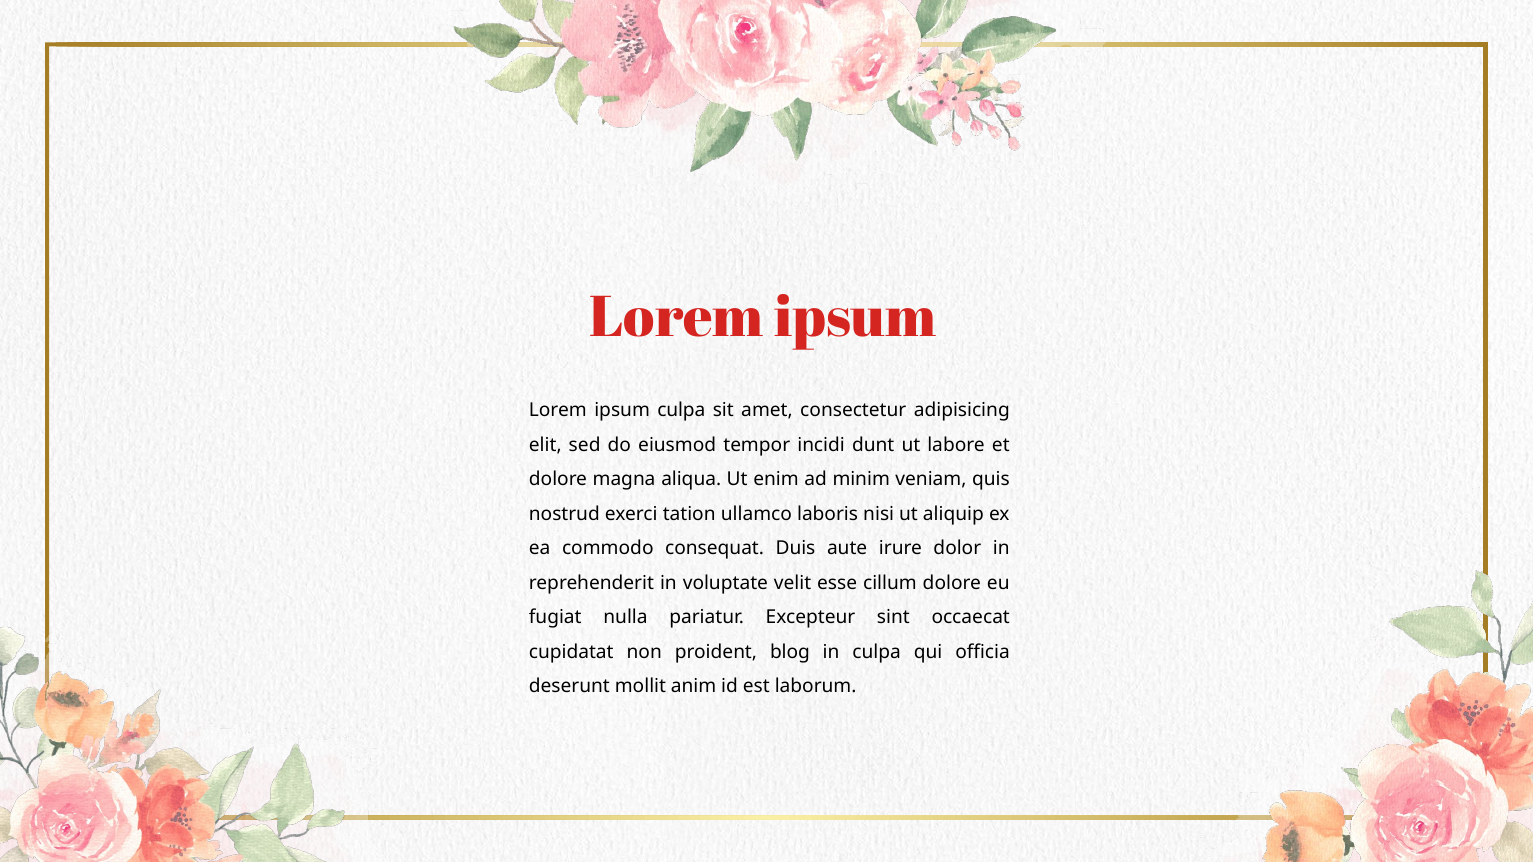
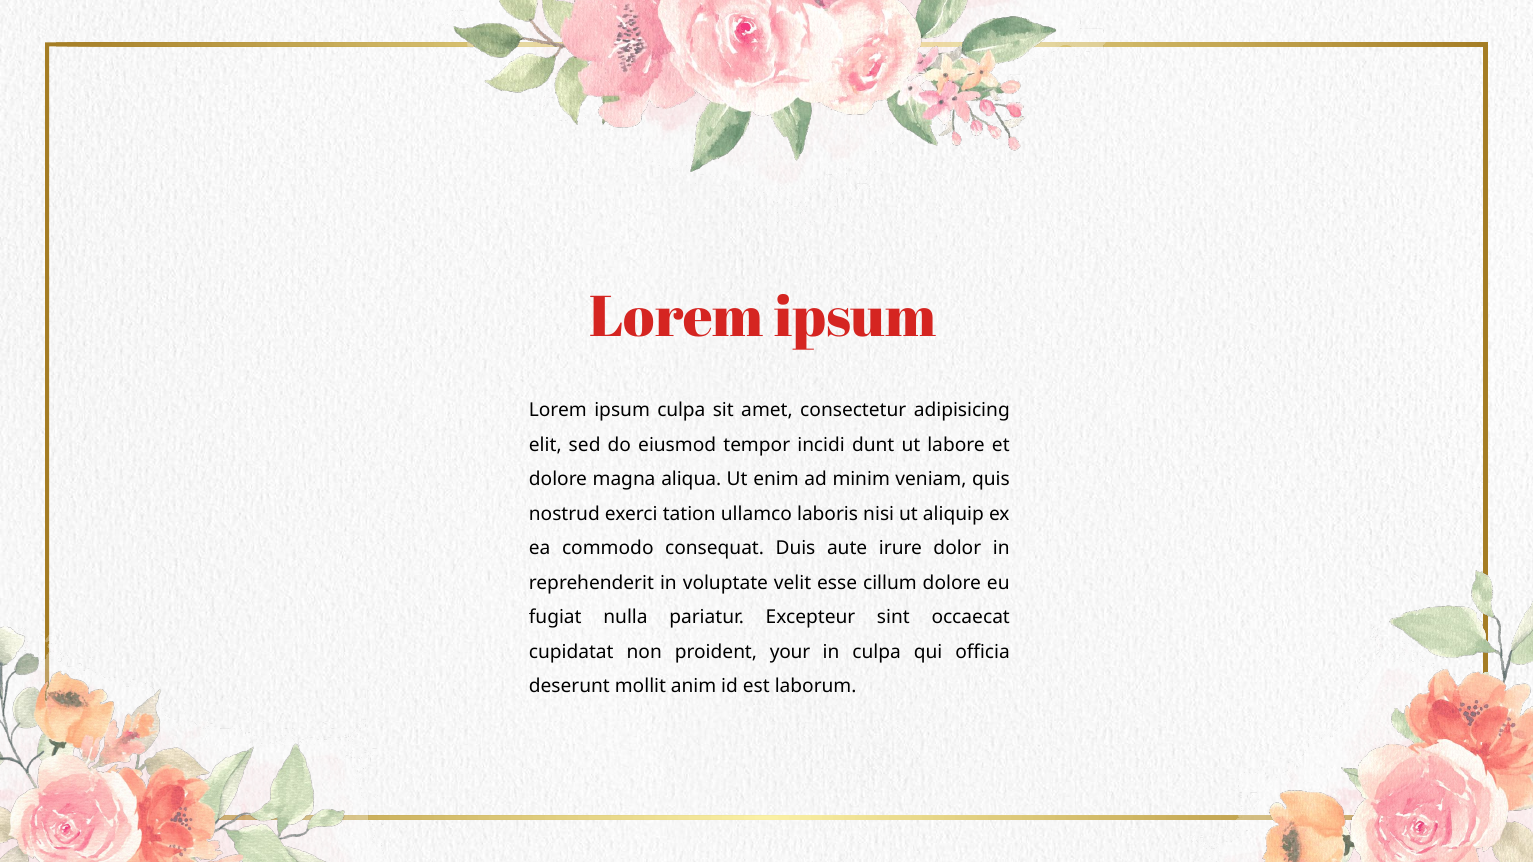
blog: blog -> your (790, 652)
